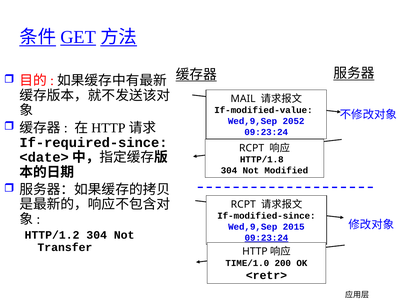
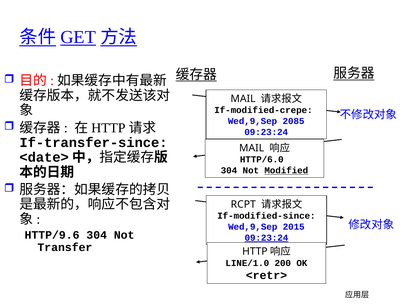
If-modified-value: If-modified-value -> If-modified-crepe (263, 110)
2052: 2052 -> 2085 (294, 121)
If-required-since: If-required-since -> If-transfer-since (93, 143)
RCPT: RCPT -> MAIL (252, 148)
HTTP/1.8: HTTP/1.8 -> HTTP/6.0 (262, 160)
Modified underline: none -> present (286, 171)
HTTP/1.2: HTTP/1.2 -> HTTP/9.6 (52, 235)
TIME/1.0: TIME/1.0 -> LINE/1.0 (247, 263)
